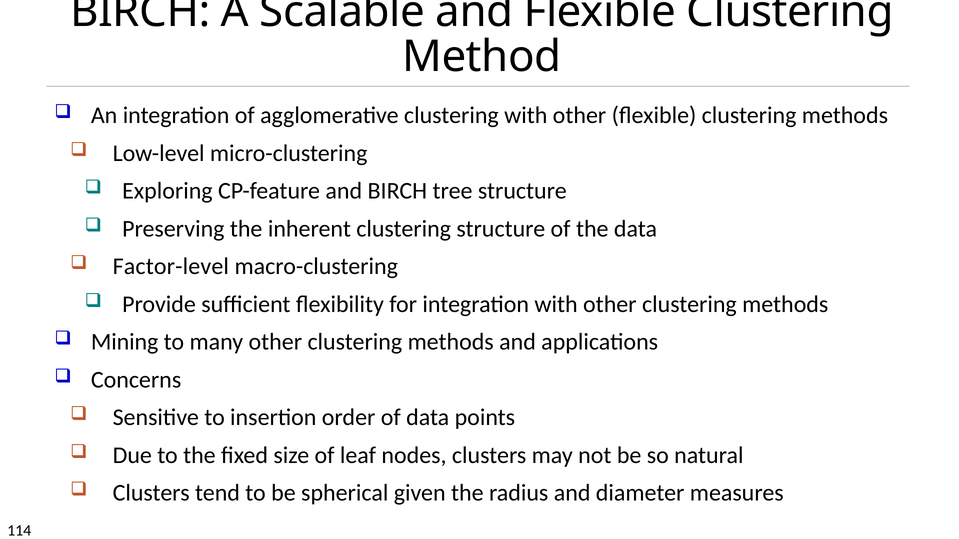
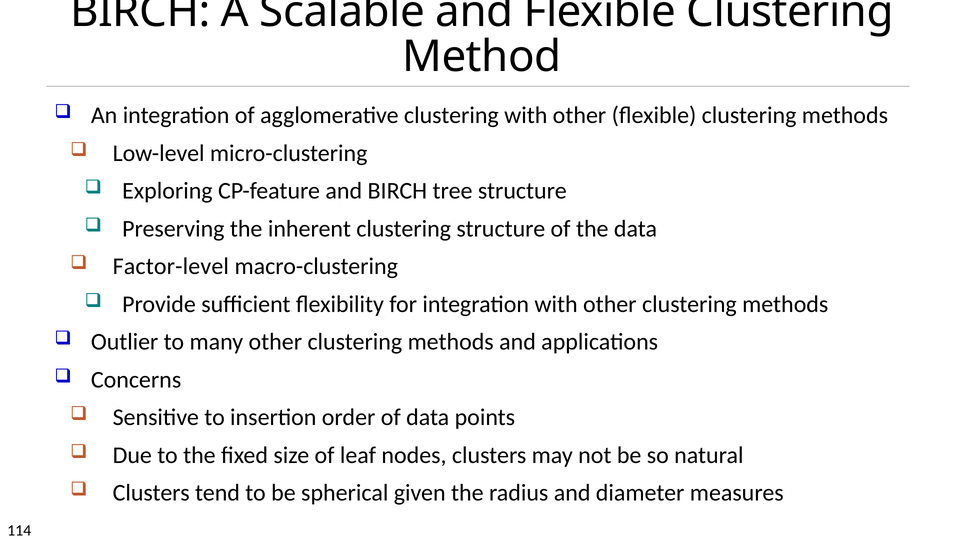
Mining: Mining -> Outlier (125, 342)
